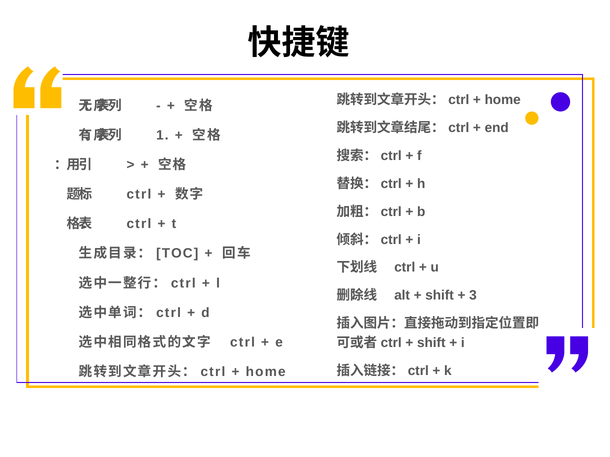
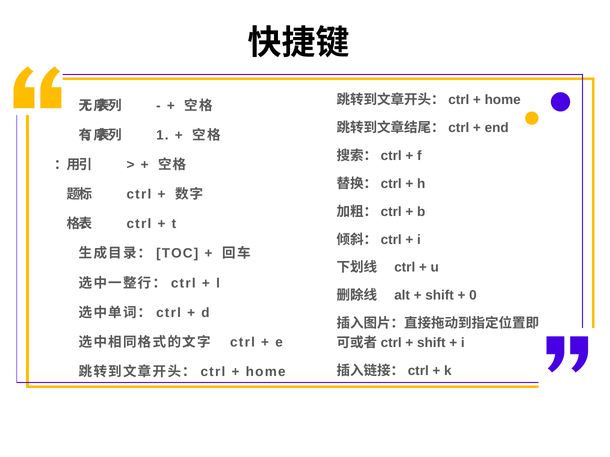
3: 3 -> 0 (473, 296)
